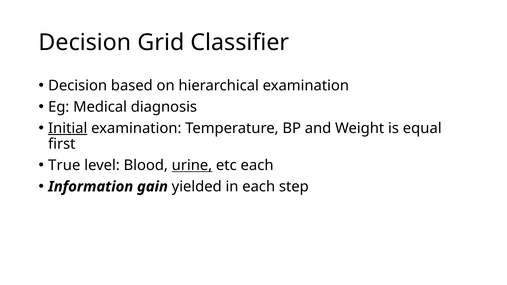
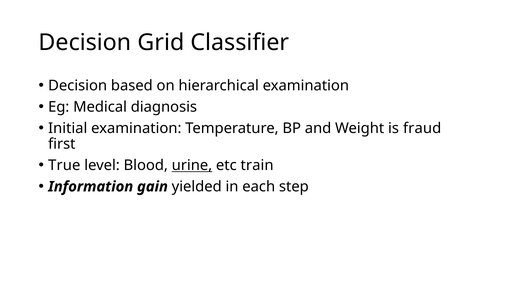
Initial underline: present -> none (68, 128)
equal: equal -> fraud (422, 128)
etc each: each -> train (257, 165)
